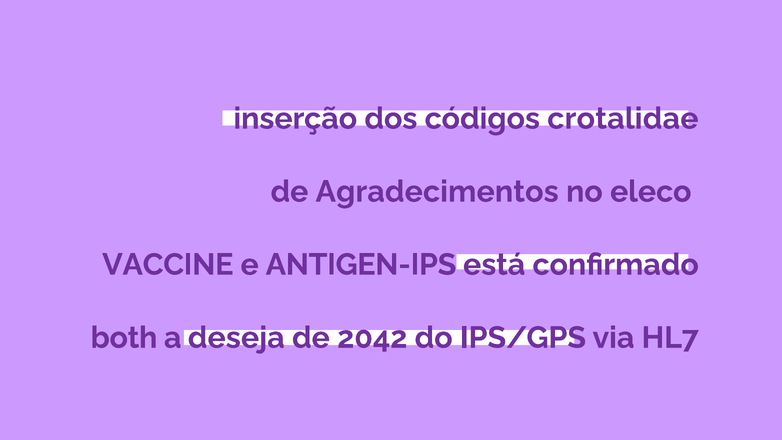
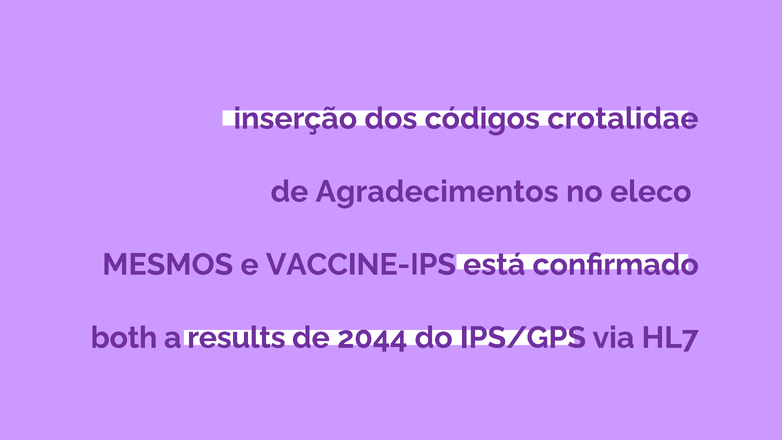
VACCINE: VACCINE -> MESMOS (168, 265)
ANTIGEN-IPS: ANTIGEN-IPS -> VACCINE-IPS (361, 265)
deseja: deseja -> results (236, 338)
2042: 2042 -> 2044 (372, 338)
